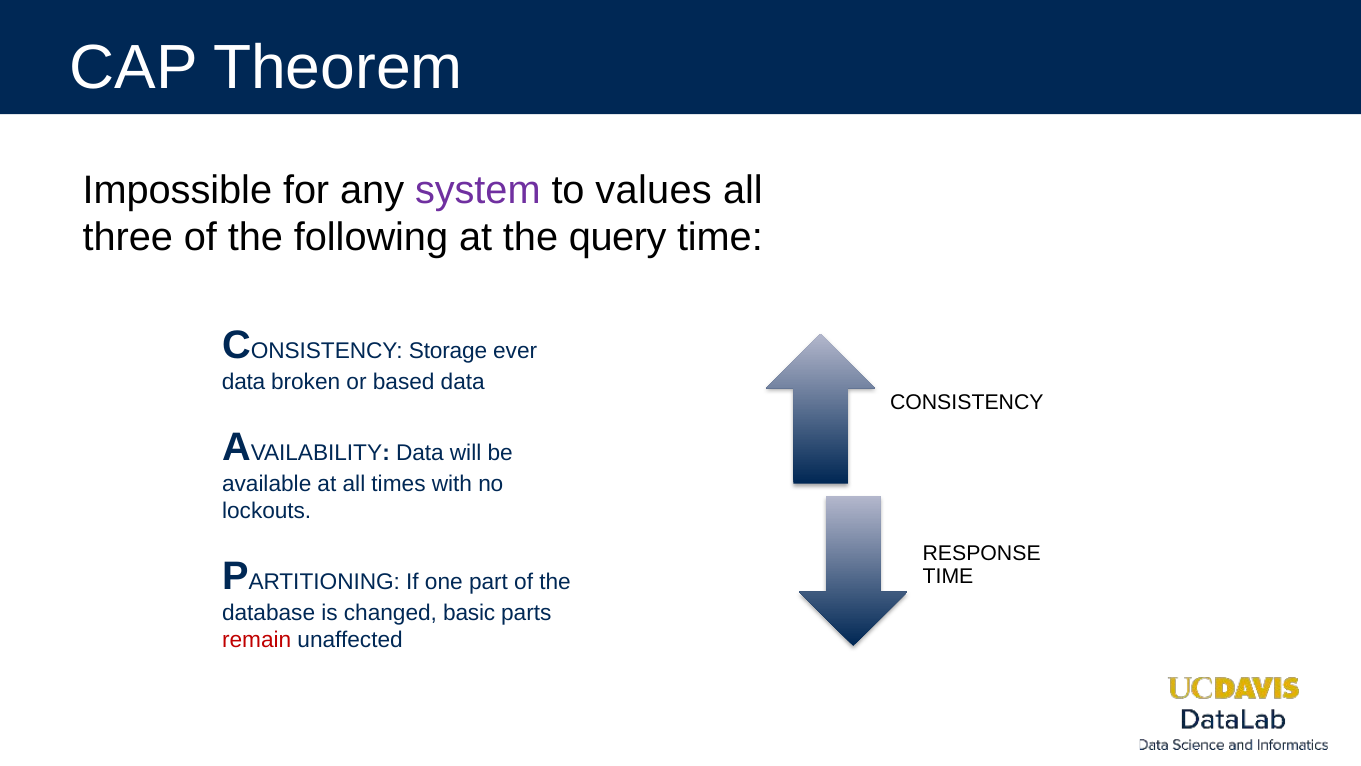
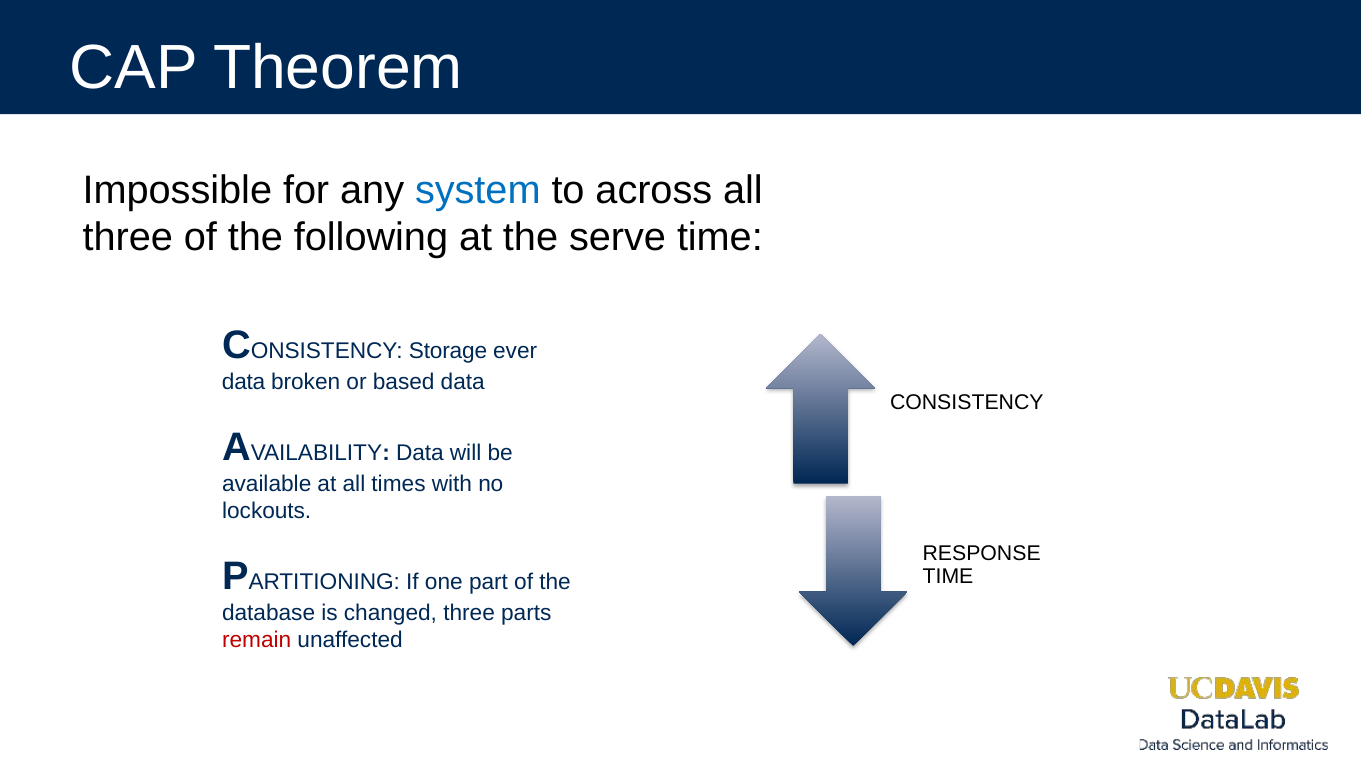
system colour: purple -> blue (478, 190)
values: values -> across (654, 190)
query: query -> serve (618, 238)
changed basic: basic -> three (469, 613)
